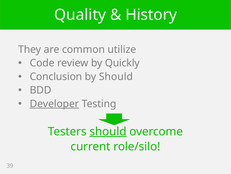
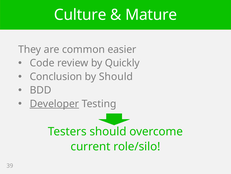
Quality: Quality -> Culture (80, 15)
History: History -> Mature (151, 15)
utilize: utilize -> easier (122, 49)
should underline: present -> none (108, 131)
